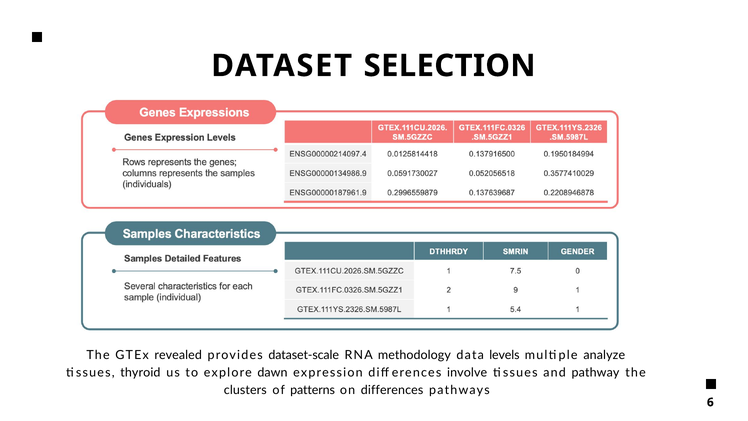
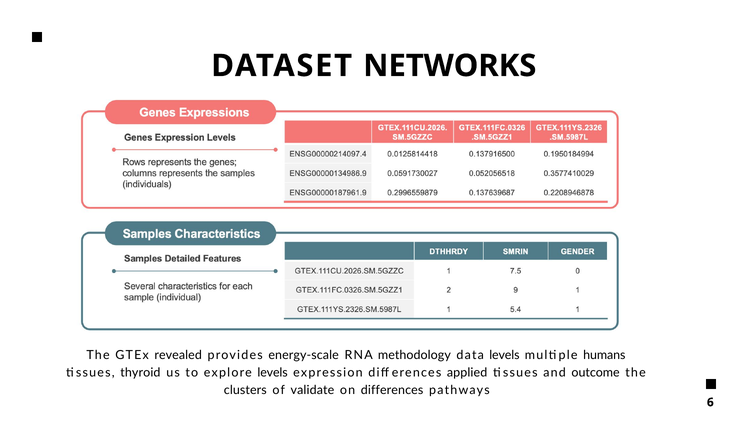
SELECTION: SELECTION -> NETWORKS (450, 66)
dataset-scale: dataset-scale -> energy-scale (304, 355)
analyze: analyze -> humans (604, 355)
explore dawn: dawn -> levels (273, 373)
involve: involve -> applied (467, 373)
pathway: pathway -> outcome (596, 373)
patterns: patterns -> validate (312, 390)
